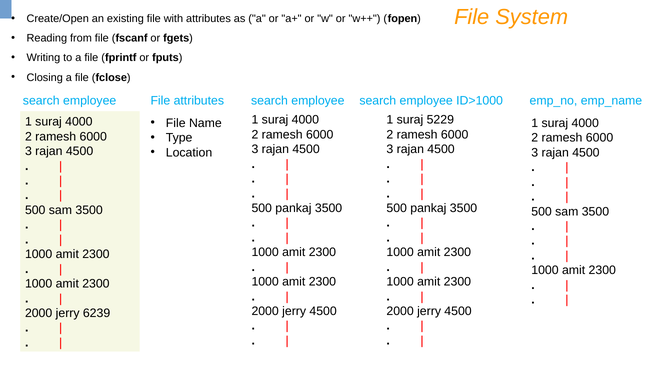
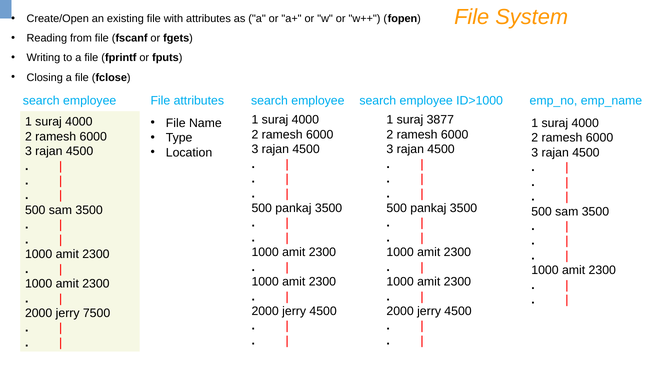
5229: 5229 -> 3877 (440, 120)
6239: 6239 -> 7500 (97, 314)
